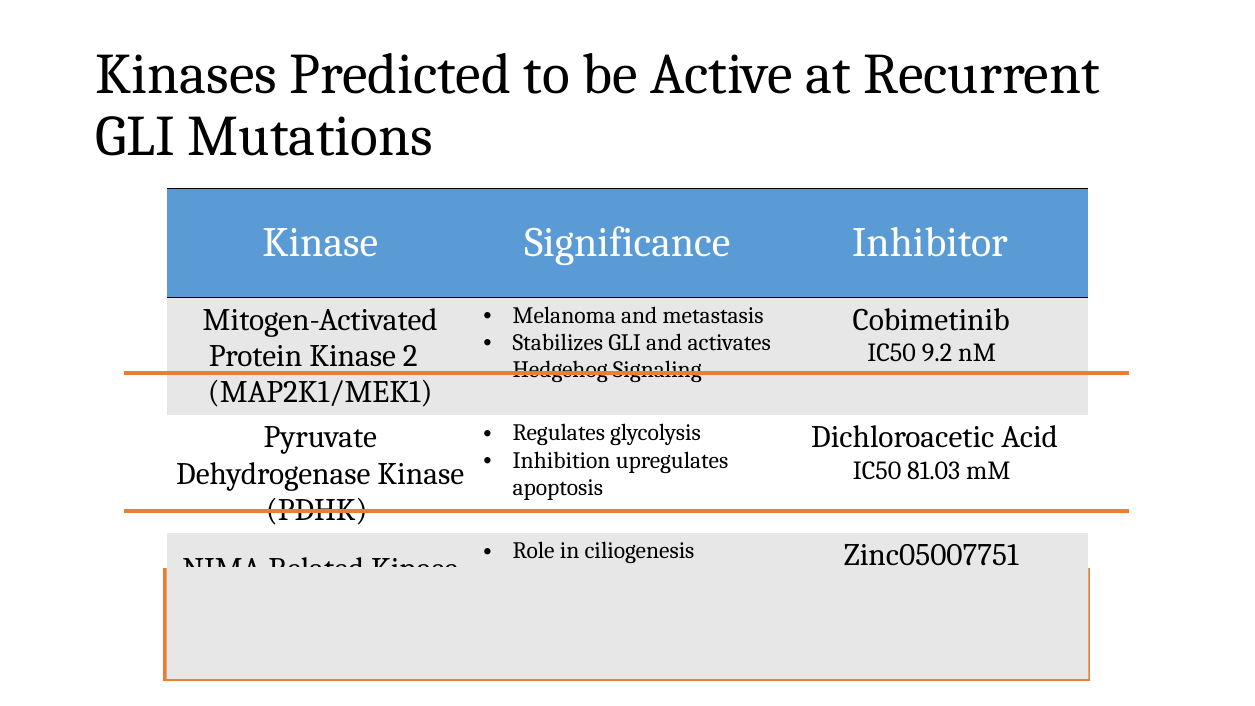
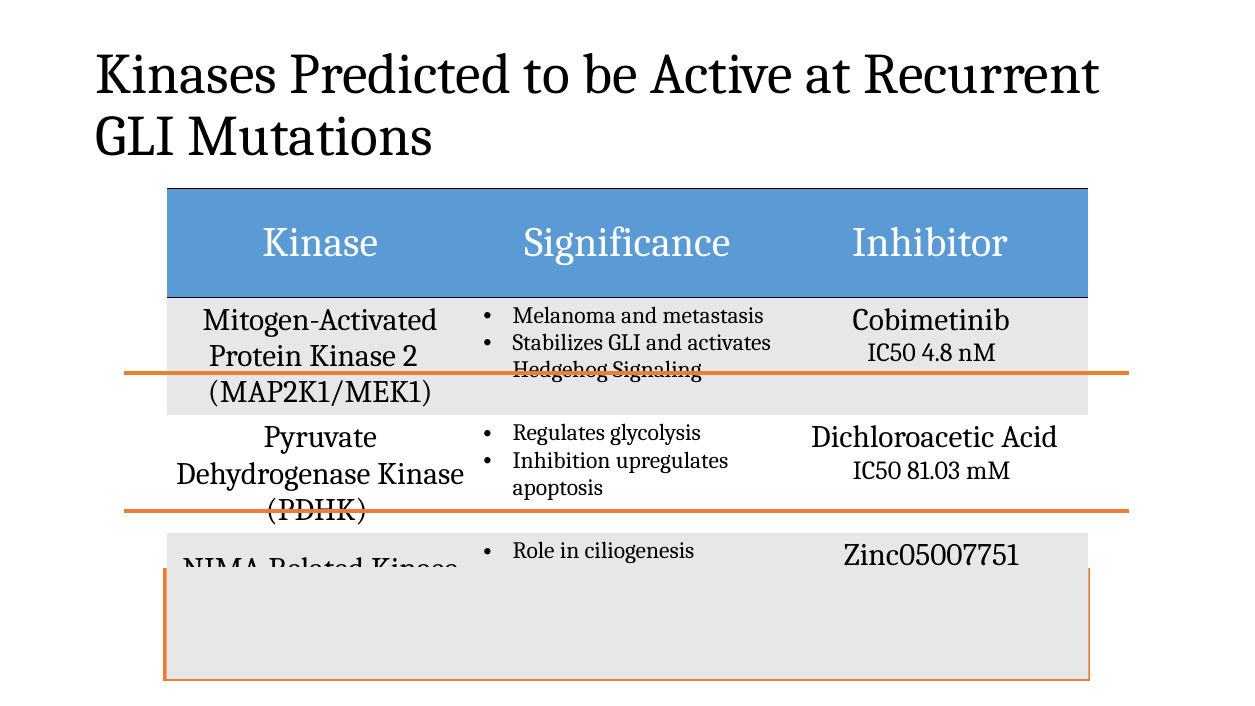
9.2: 9.2 -> 4.8 (937, 353)
